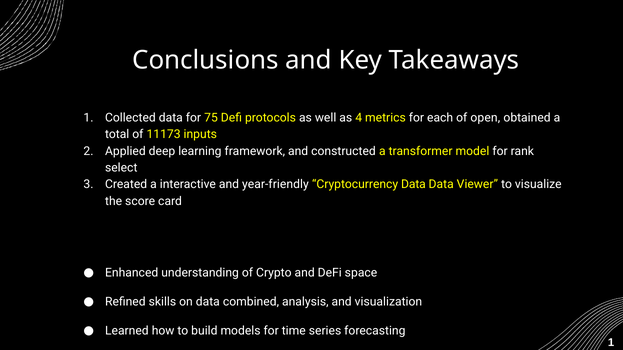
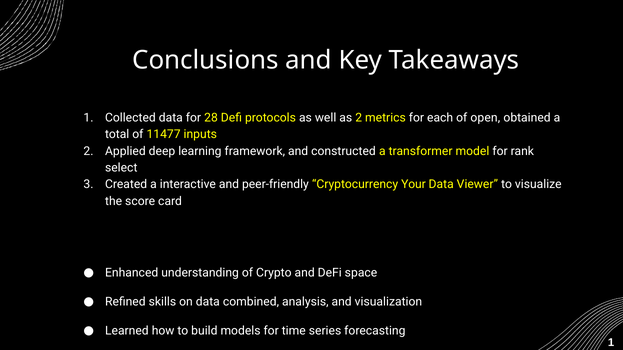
75: 75 -> 28 (211, 118)
as 4: 4 -> 2 (359, 118)
11173: 11173 -> 11477 (164, 135)
year-friendly: year-friendly -> peer-friendly (275, 185)
Cryptocurrency Data: Data -> Your (413, 185)
